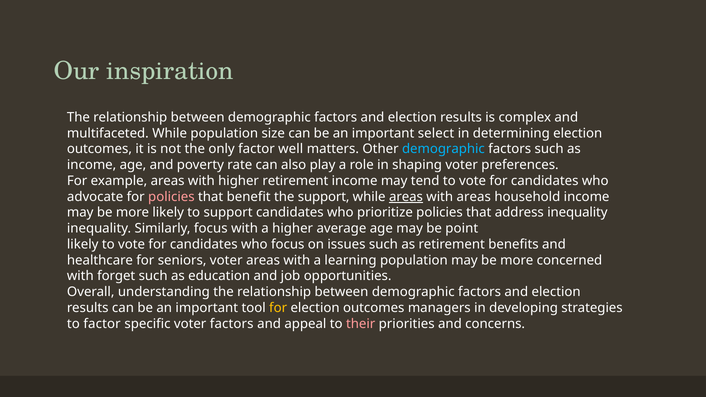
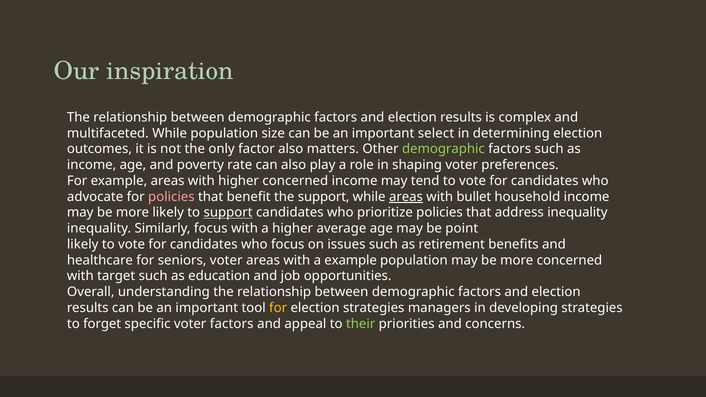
factor well: well -> also (291, 149)
demographic colour: light blue -> light green (443, 149)
higher retirement: retirement -> concerned (295, 181)
with areas: areas -> bullet (474, 197)
support underline: none -> present (228, 213)
a learning: learning -> example (351, 260)
forget: forget -> target (116, 276)
outcomes: outcomes -> strategies (374, 308)
to factor: factor -> forget (102, 324)
their colour: pink -> light green (361, 324)
